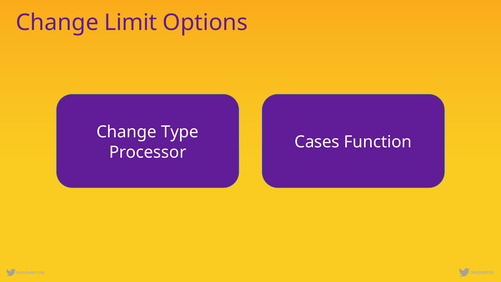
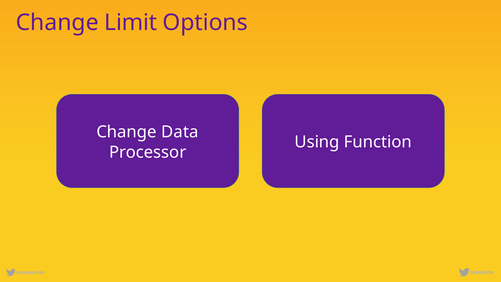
Type: Type -> Data (180, 132)
Cases: Cases -> Using (317, 142)
